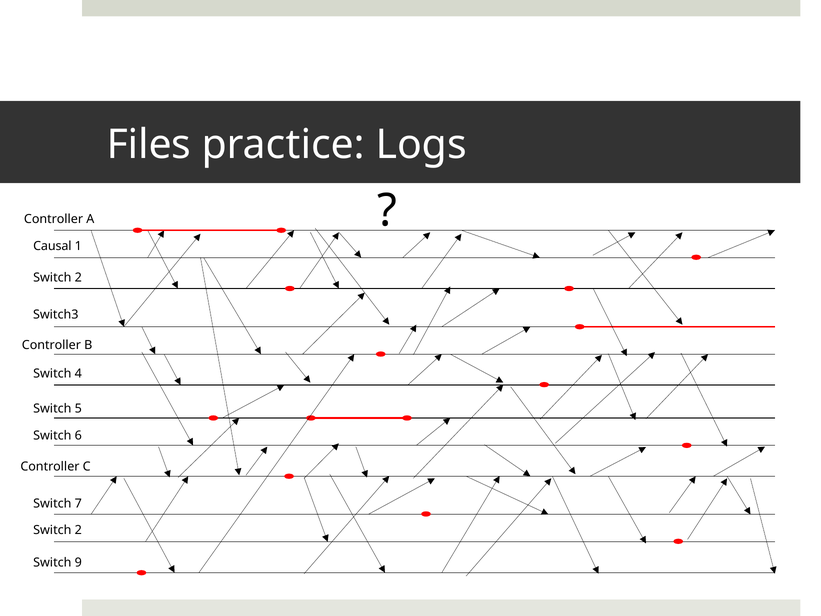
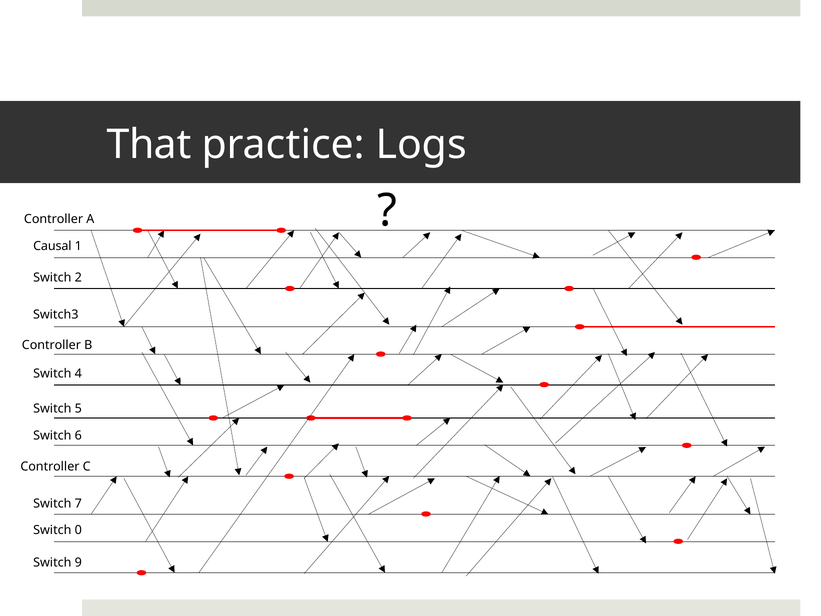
Files: Files -> That (149, 145)
2: 2 -> 0 (78, 530)
